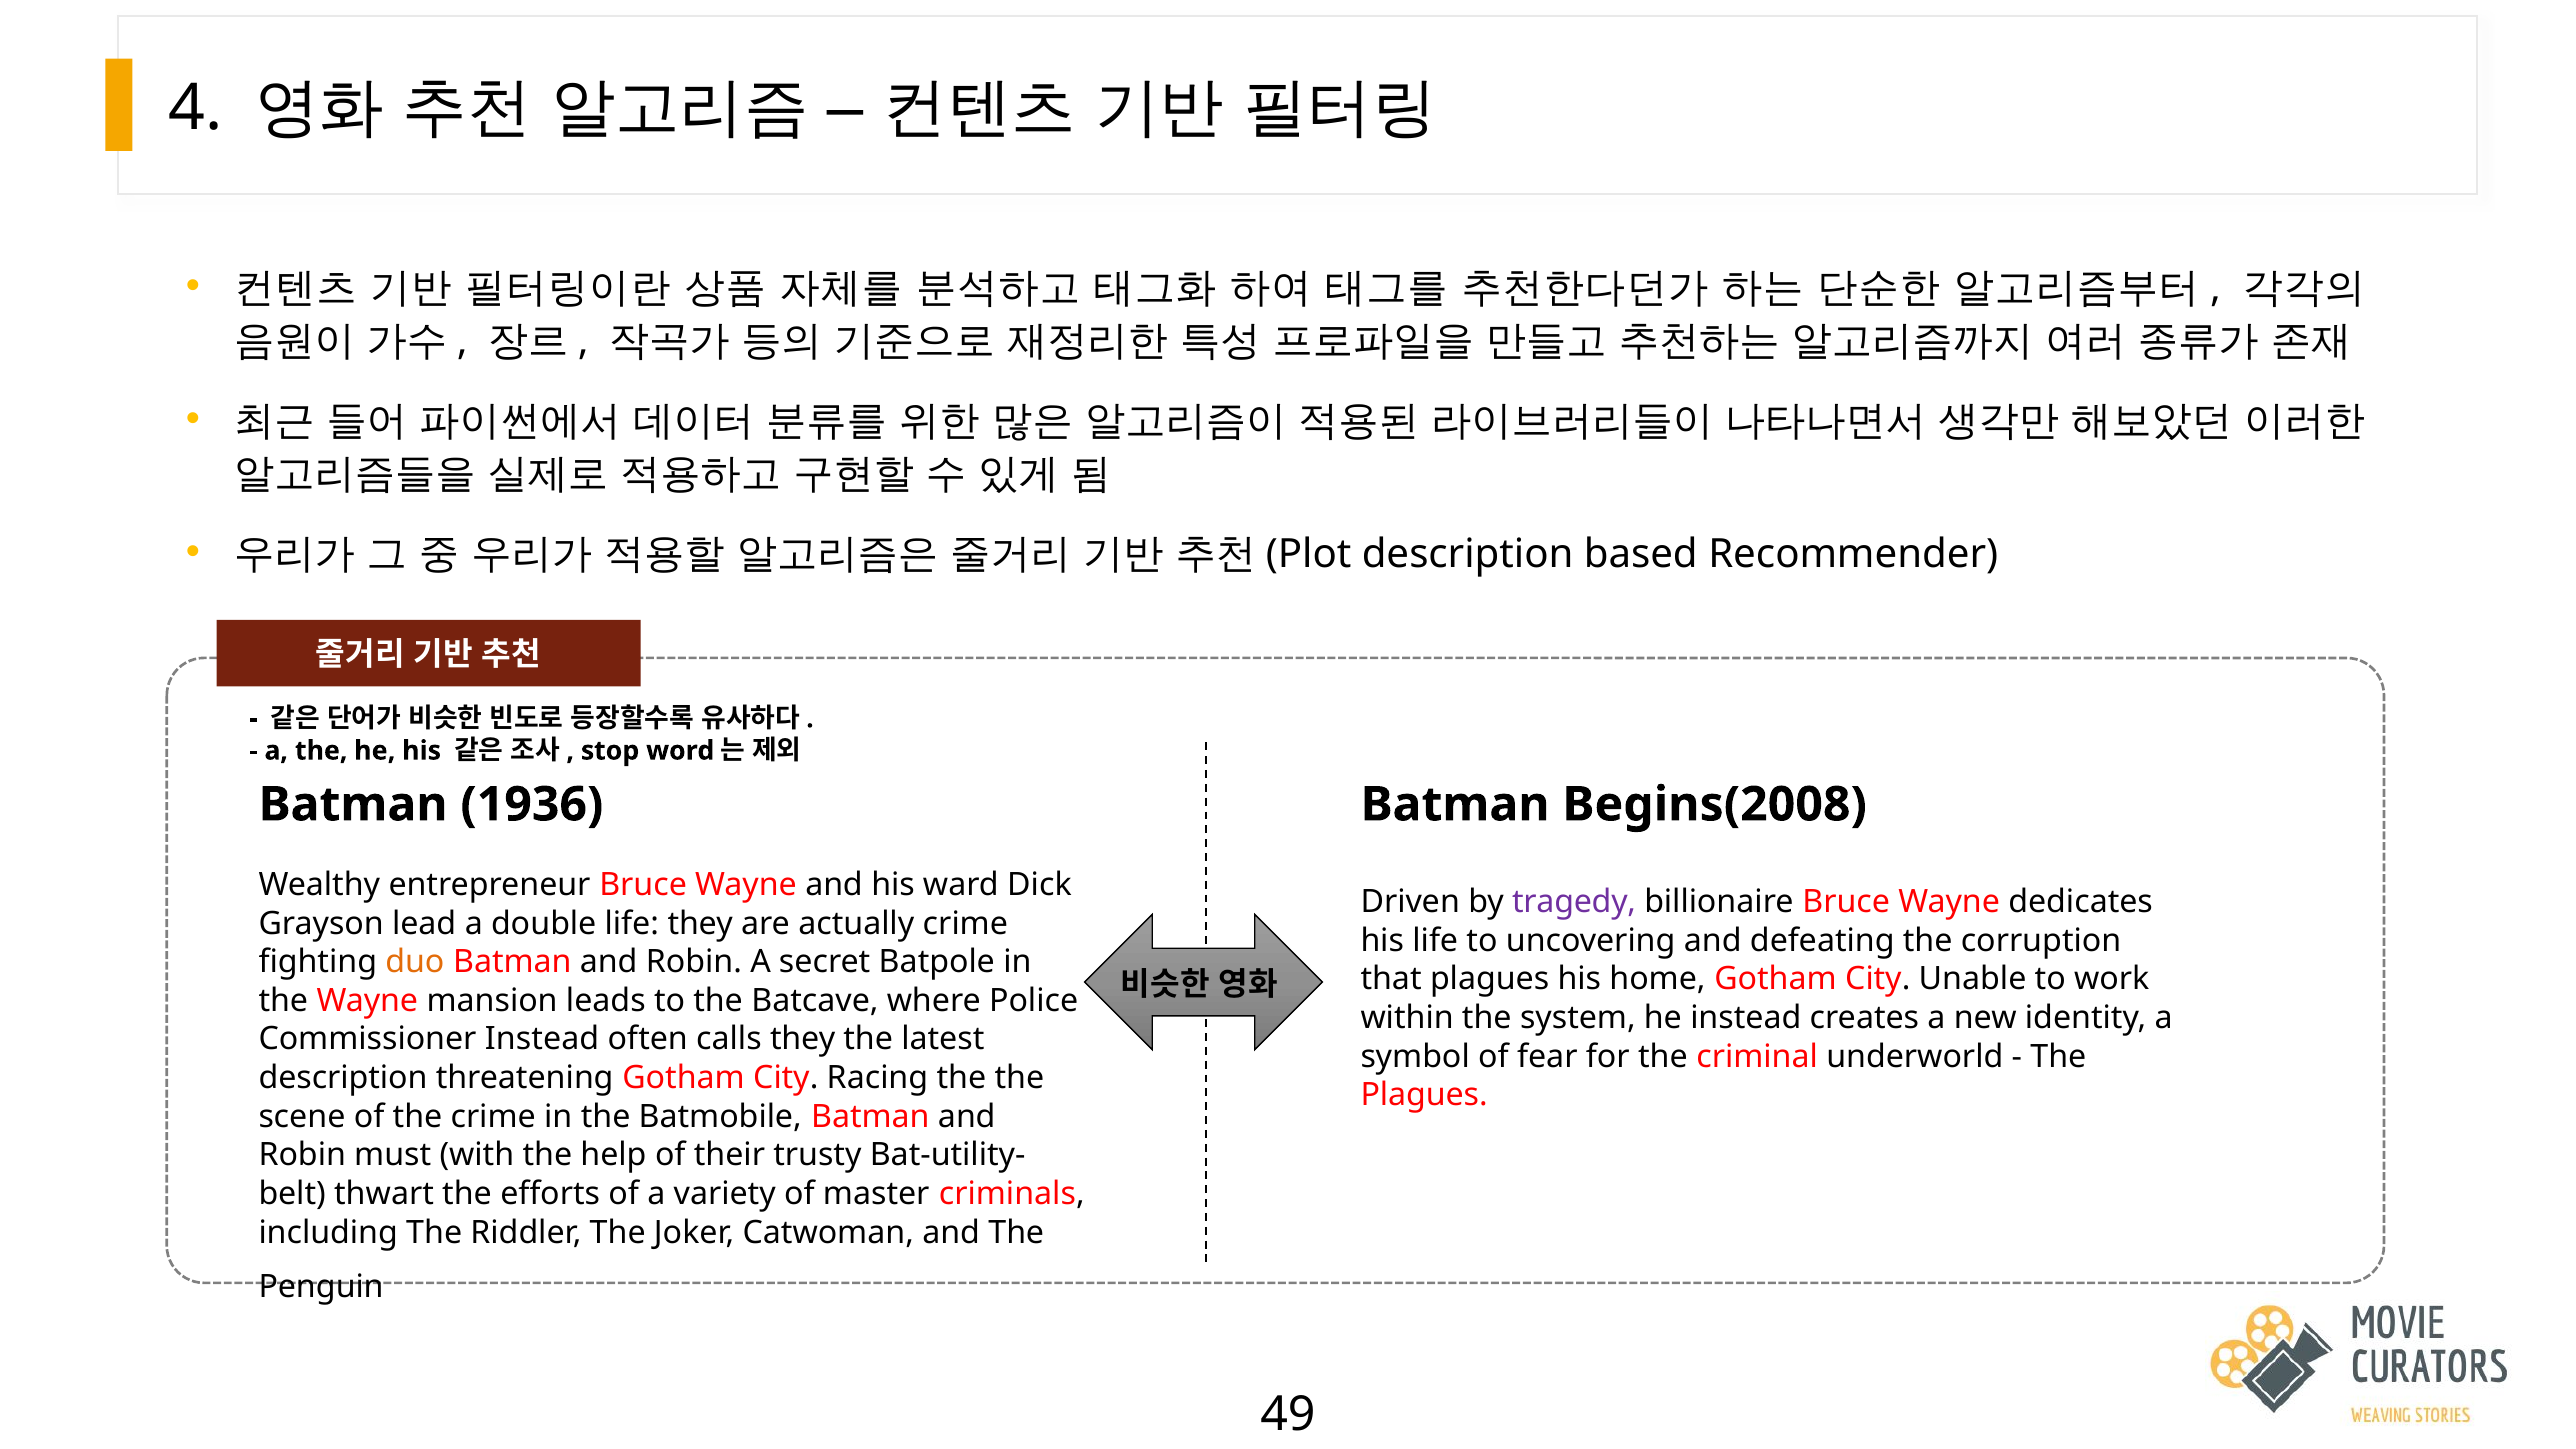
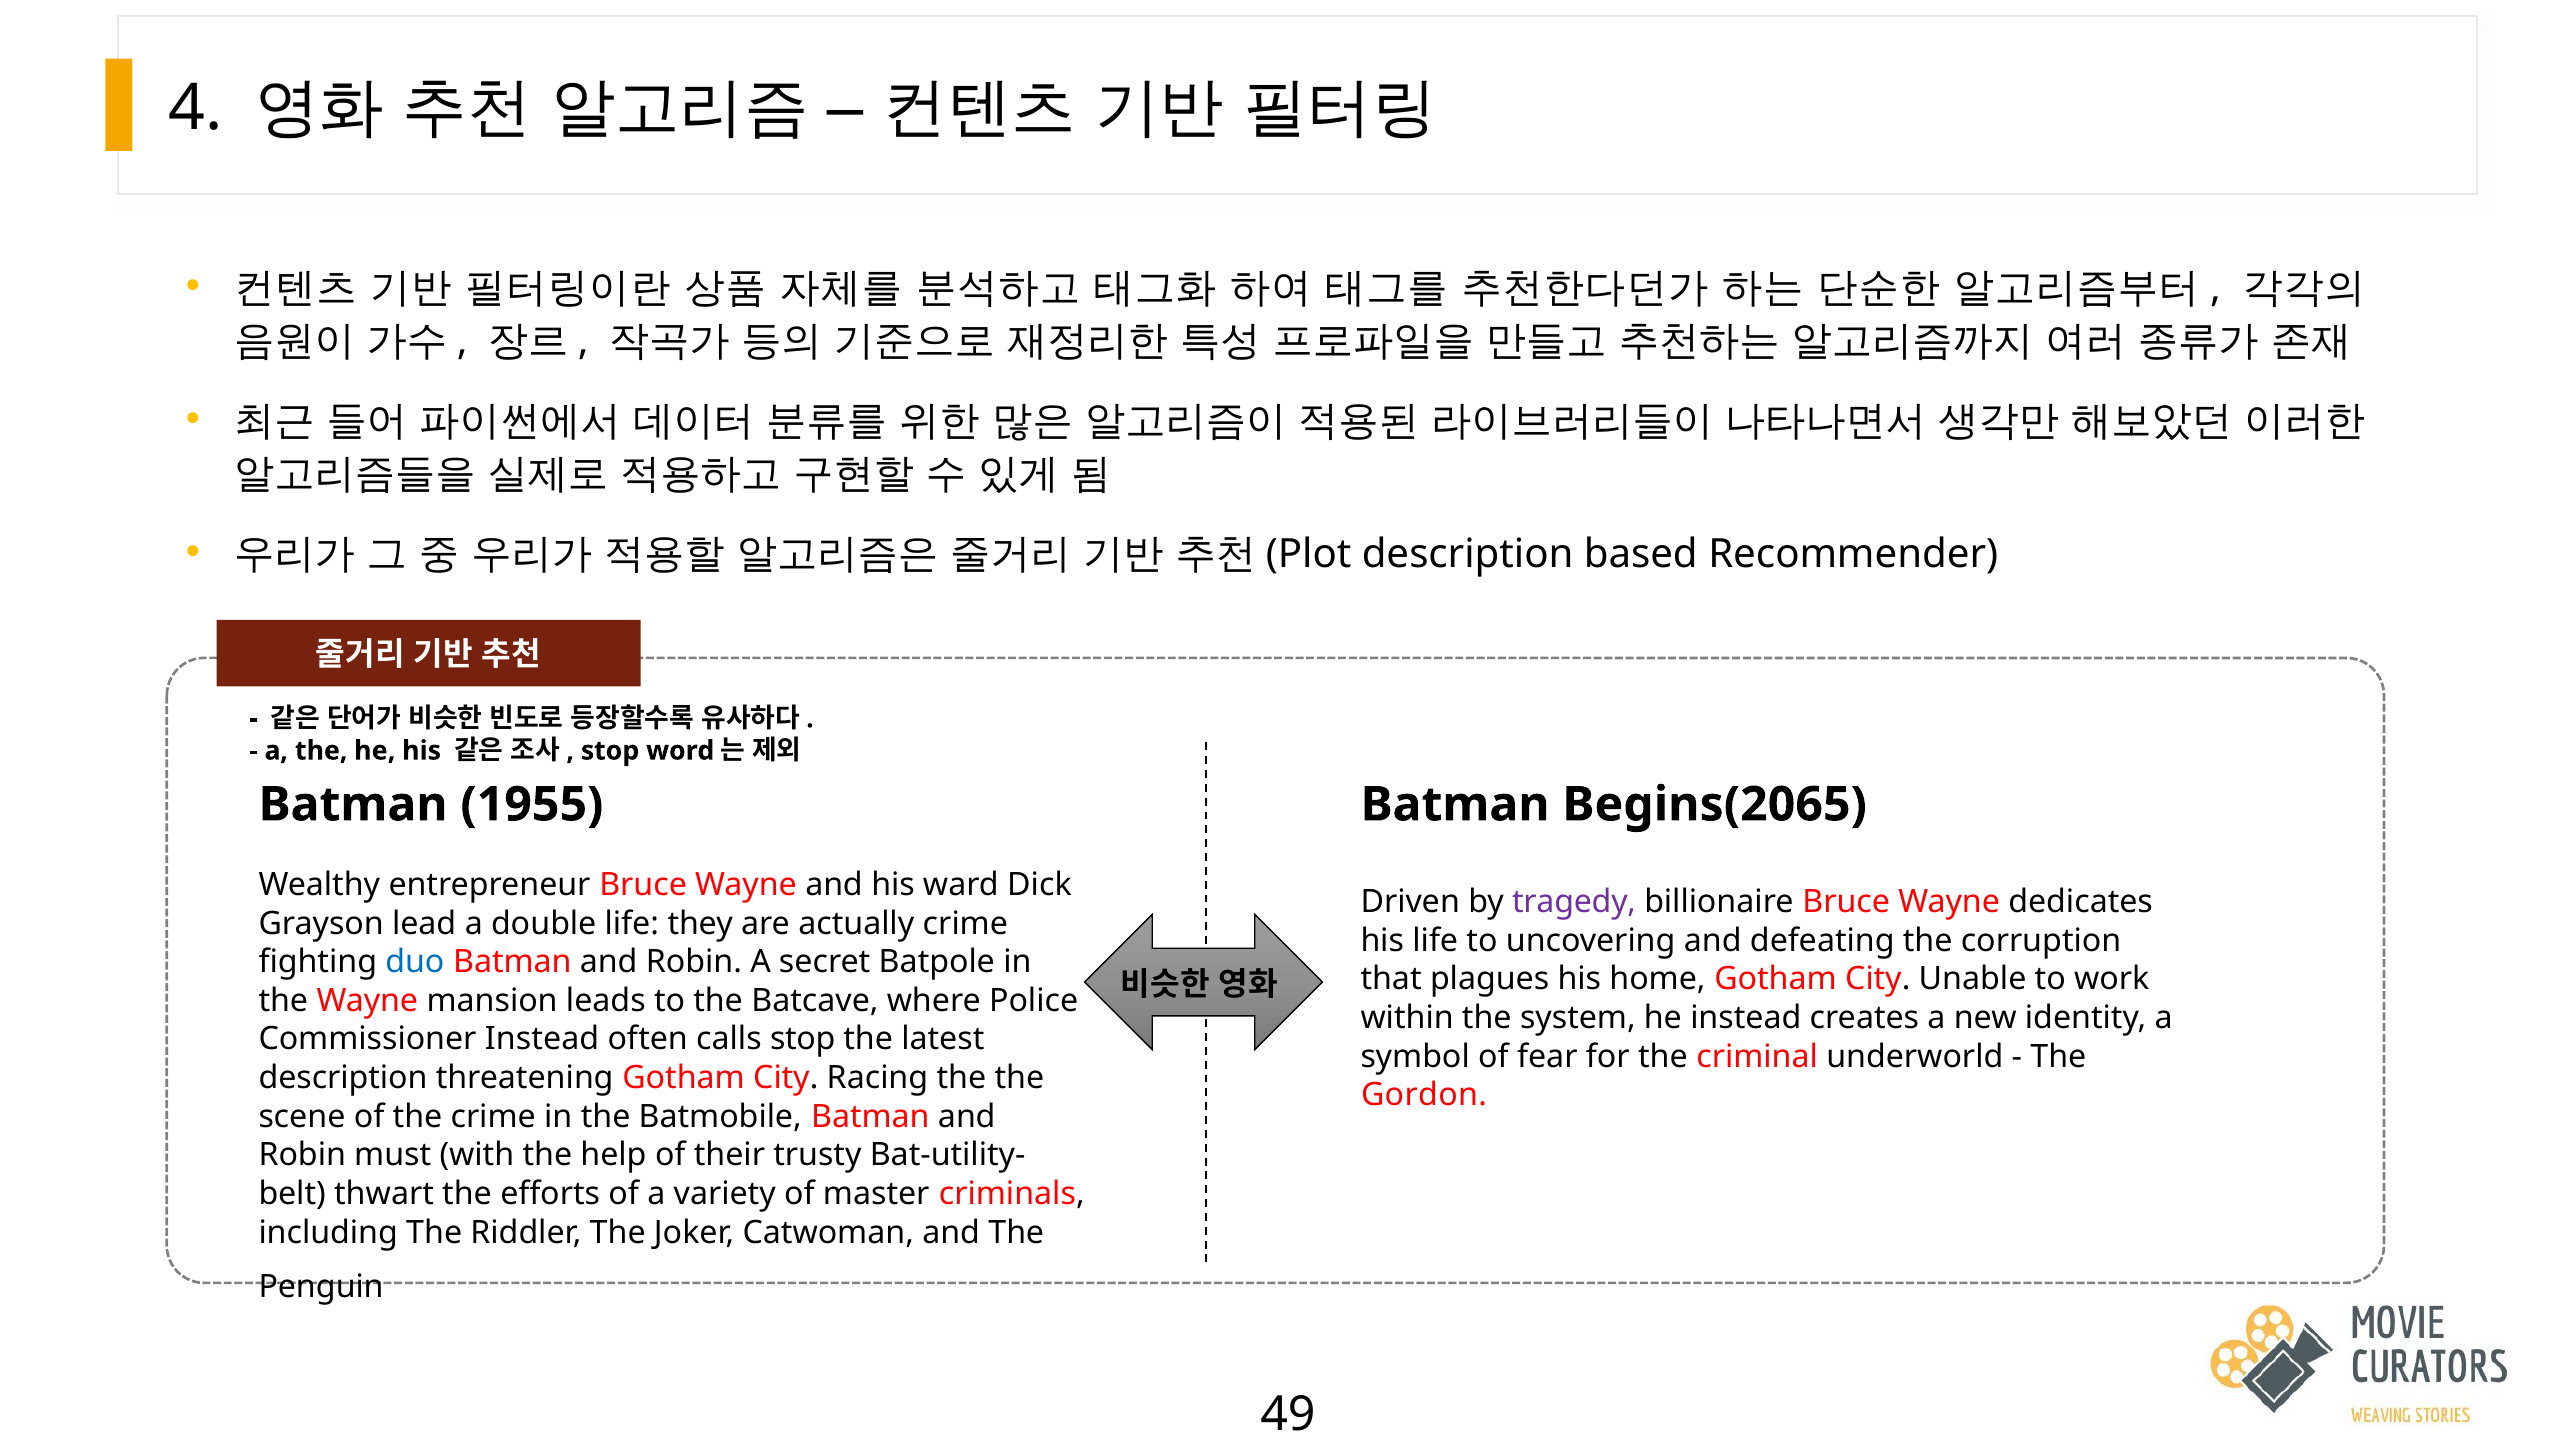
1936: 1936 -> 1955 (532, 805)
Begins(2008: Begins(2008 -> Begins(2065 (1715, 805)
duo colour: orange -> blue (415, 962)
calls they: they -> stop (803, 1039)
Plagues: Plagues -> Gordon (1424, 1095)
